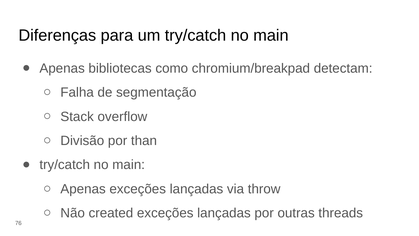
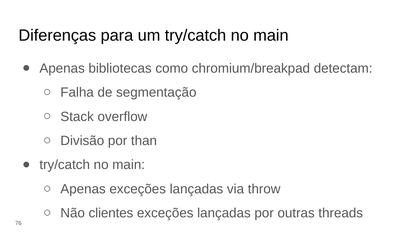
created: created -> clientes (111, 213)
